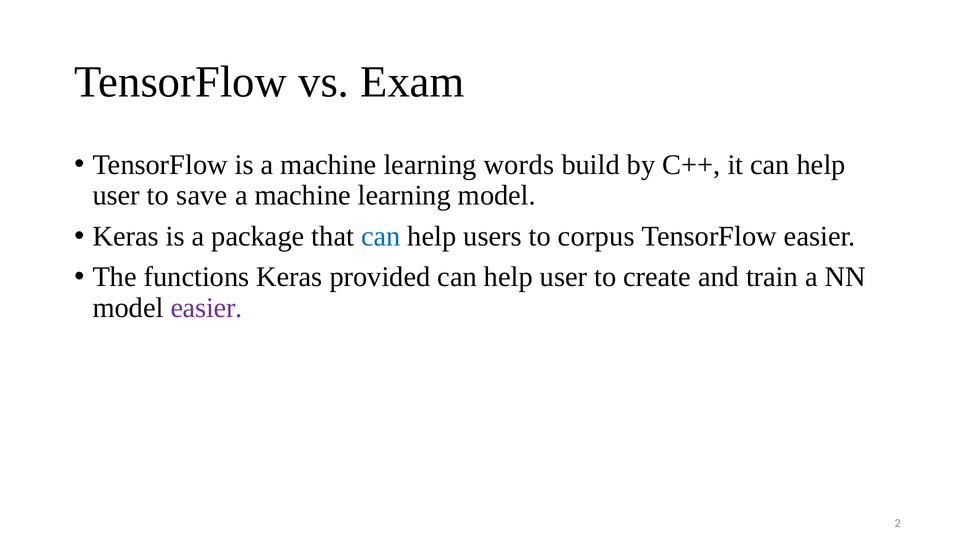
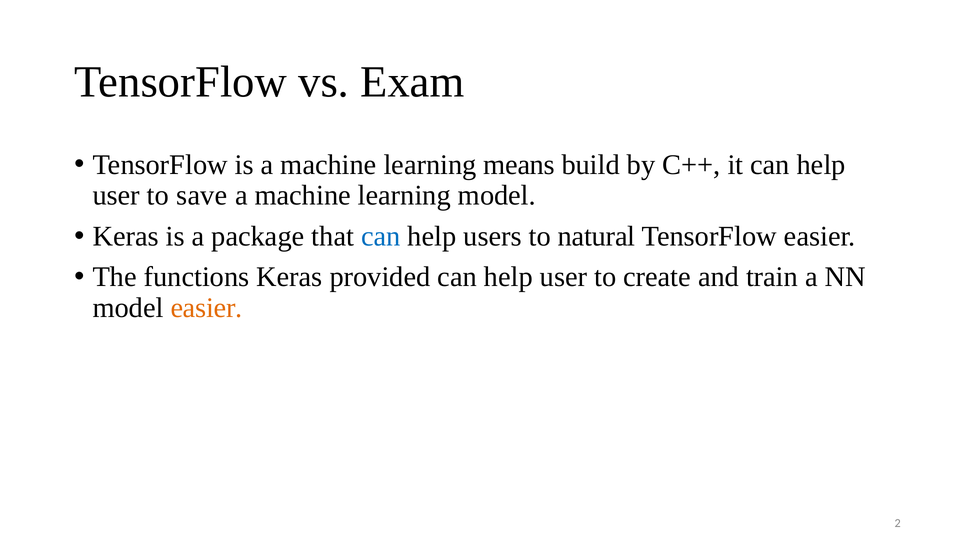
words: words -> means (519, 165)
corpus: corpus -> natural (597, 236)
easier colour: purple -> orange (206, 308)
